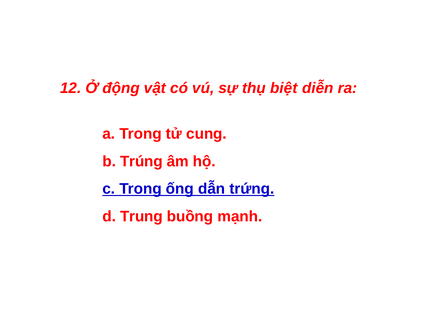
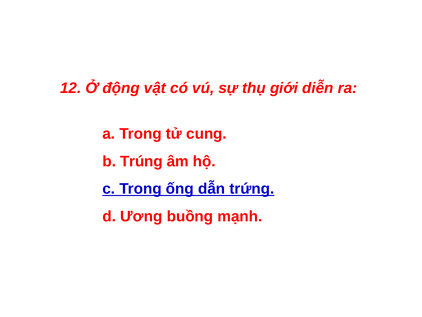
biệt: biệt -> giới (284, 88)
Trung: Trung -> Ương (141, 216)
